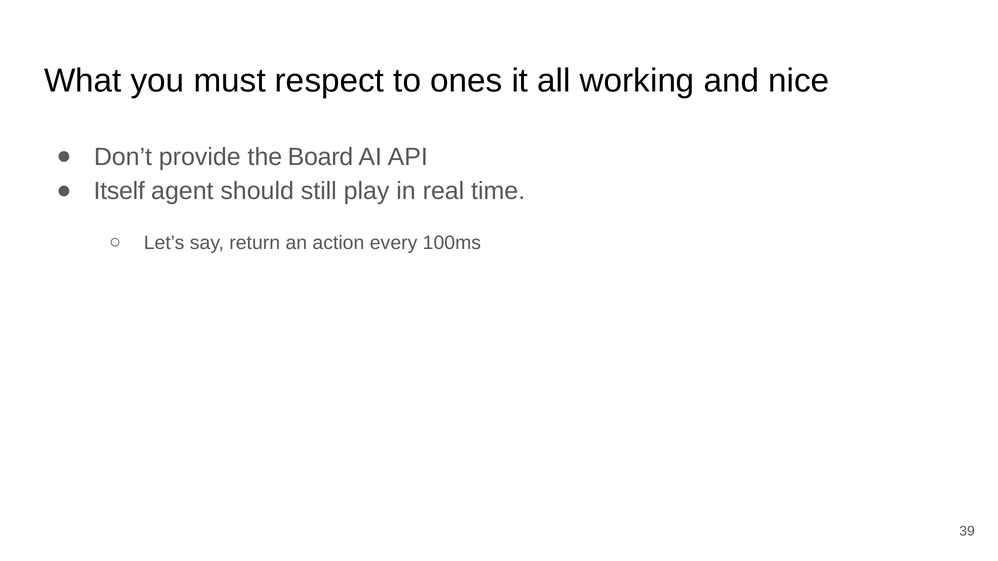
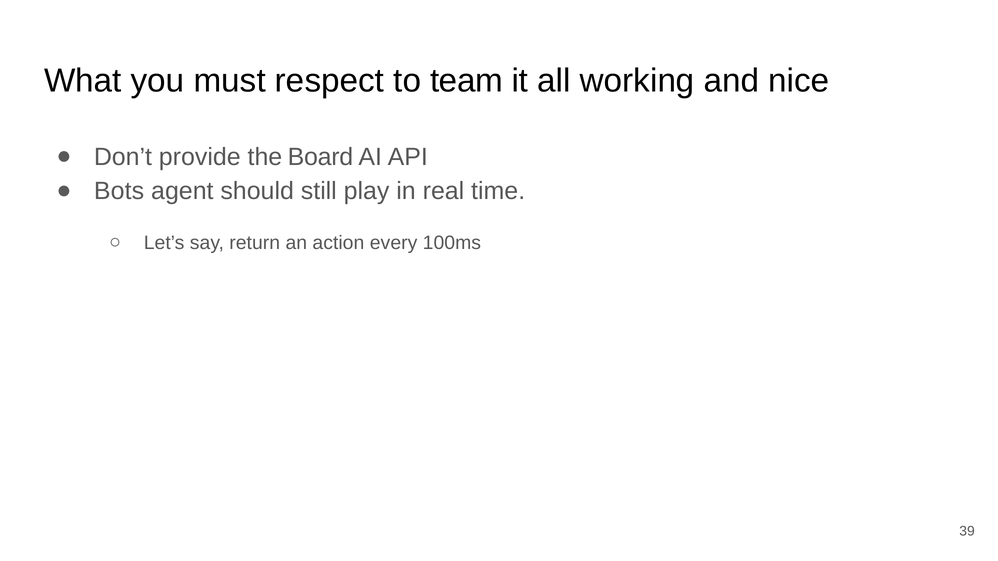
ones: ones -> team (466, 81)
Itself: Itself -> Bots (119, 191)
